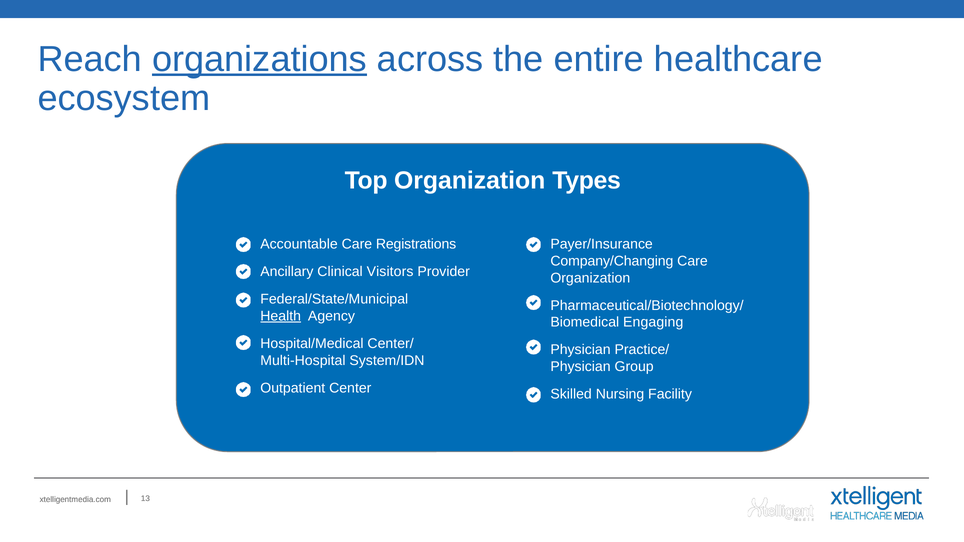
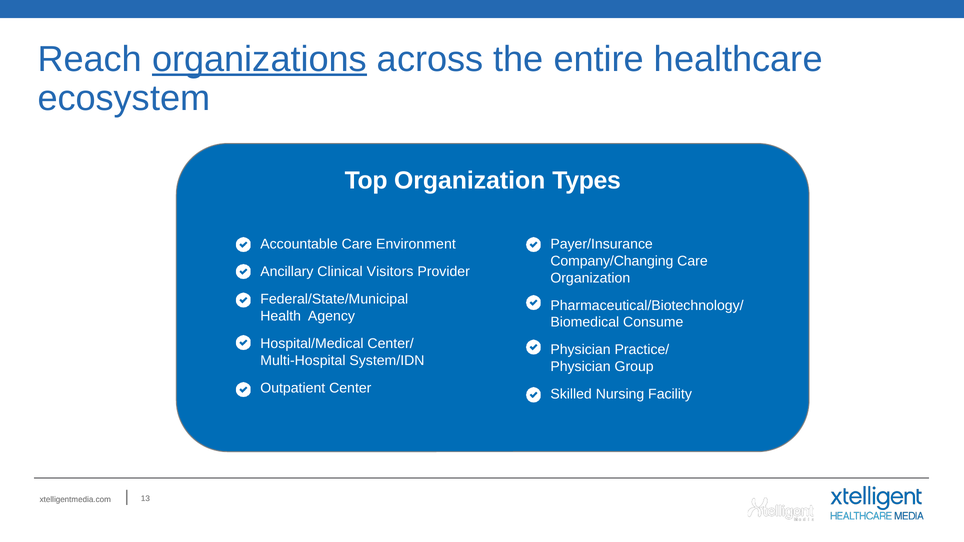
Registrations: Registrations -> Environment (416, 244)
Health underline: present -> none (281, 316)
Engaging: Engaging -> Consume (653, 322)
